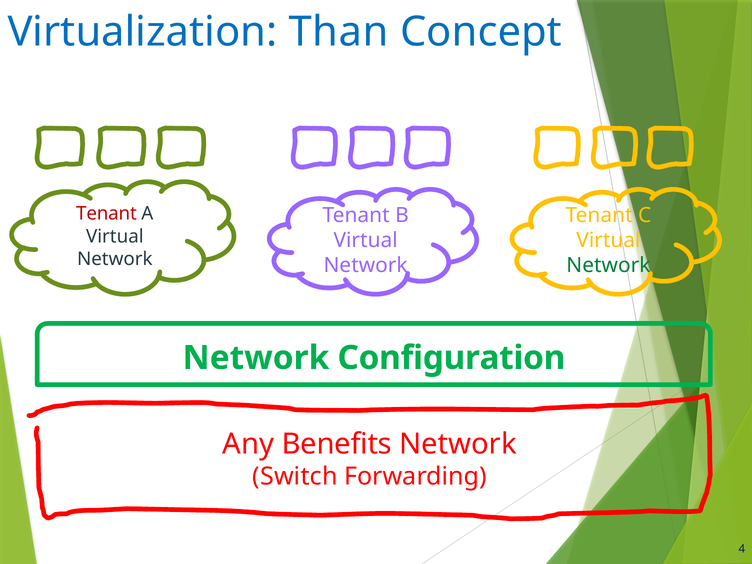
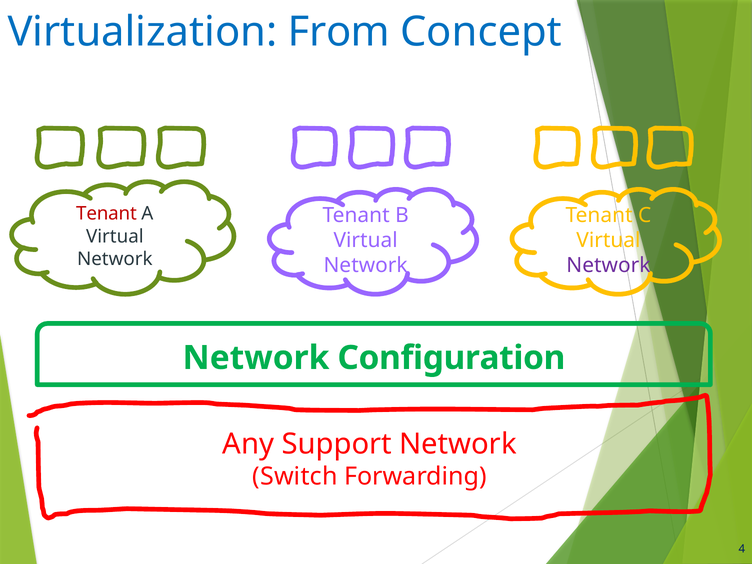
Than: Than -> From (339, 32)
Network colour: green -> purple (608, 266)
Benefits: Benefits -> Support (337, 444)
